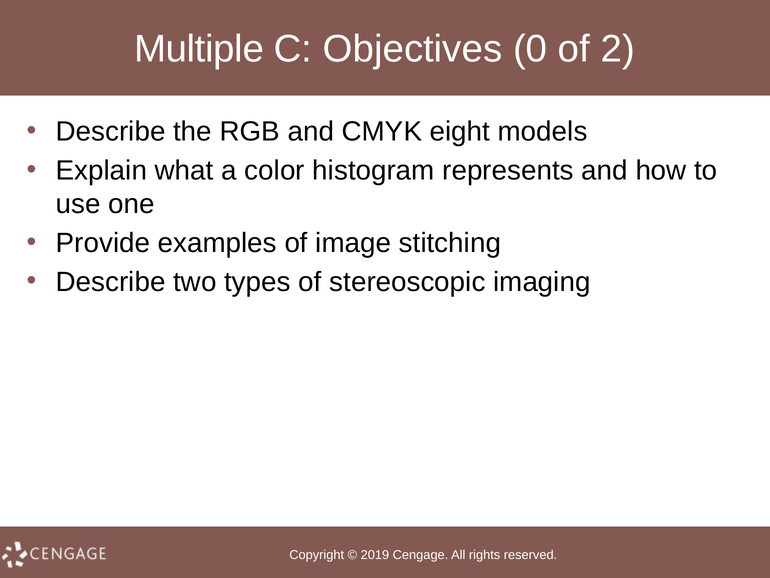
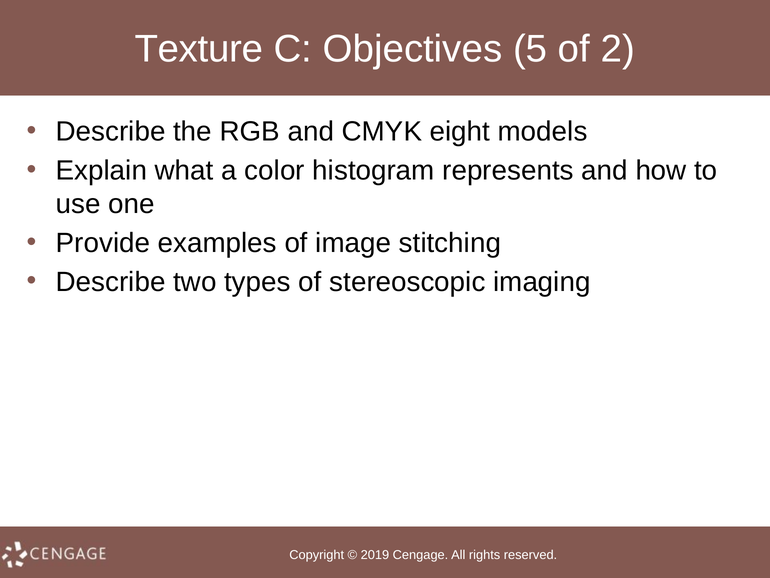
Multiple: Multiple -> Texture (199, 49)
0: 0 -> 5 (530, 49)
